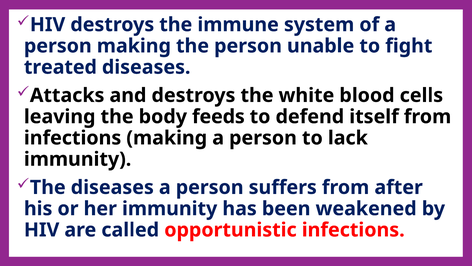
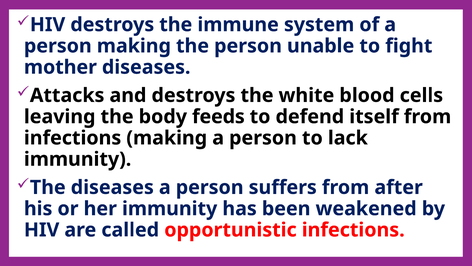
treated: treated -> mother (60, 67)
